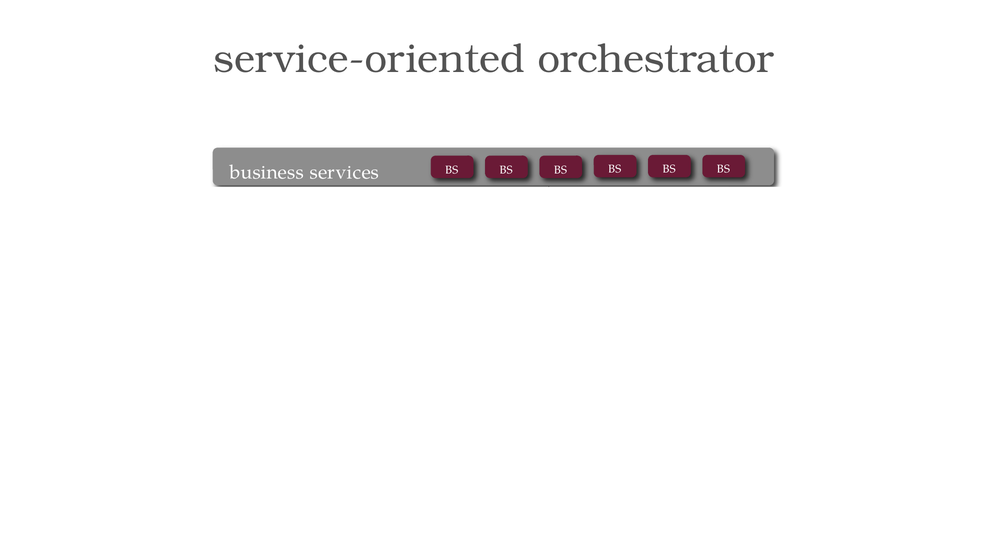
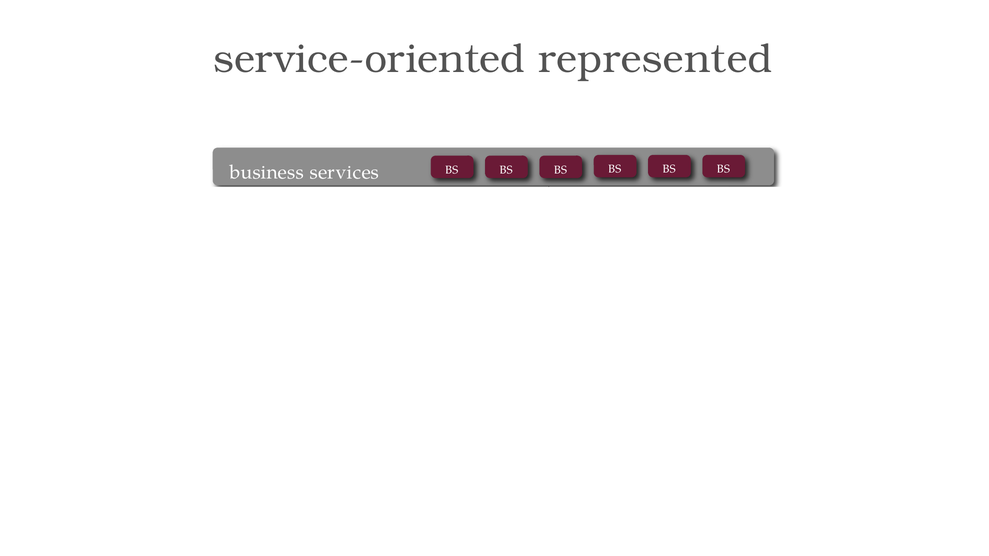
service-oriented orchestrator: orchestrator -> represented (655, 59)
